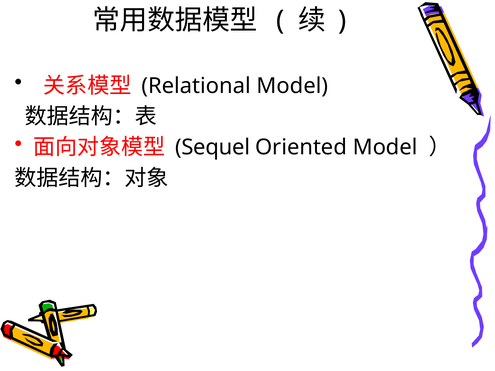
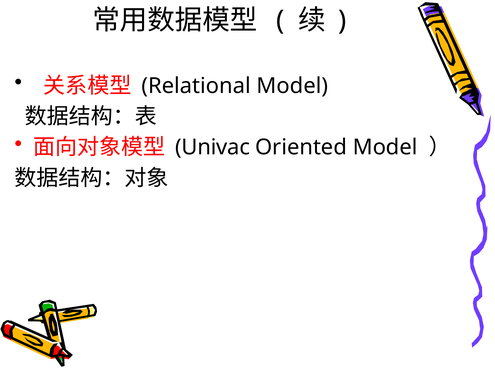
Sequel: Sequel -> Univac (213, 147)
